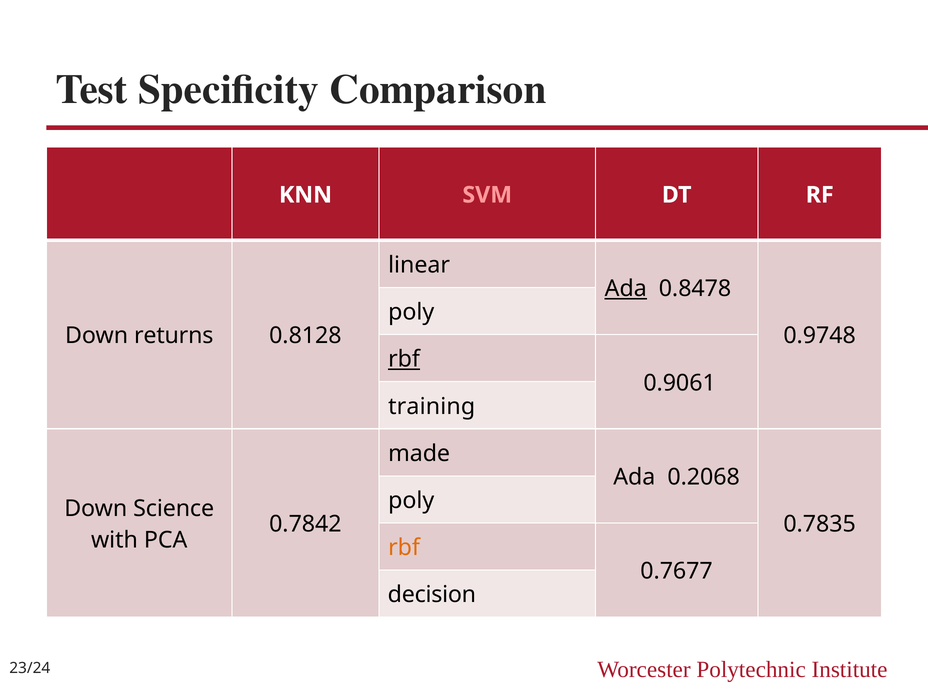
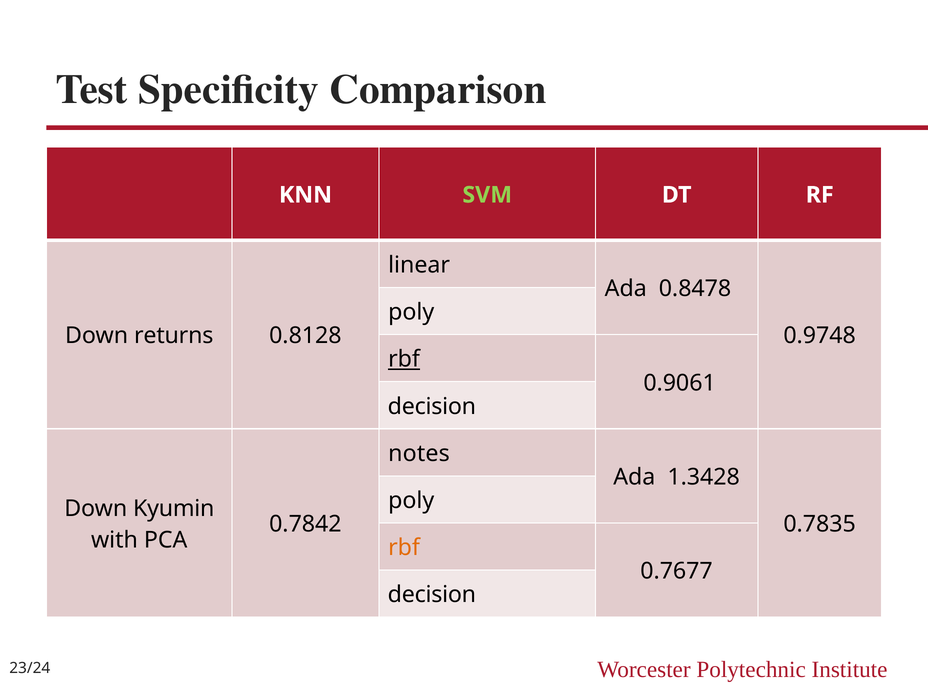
SVM colour: pink -> light green (487, 195)
Ada underline: present -> none (626, 289)
training: training -> decision (432, 406)
made: made -> notes (419, 454)
0.2068: 0.2068 -> 1.3428 (704, 477)
Science: Science -> Kyumin (174, 508)
